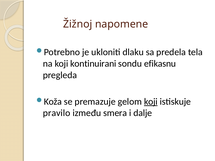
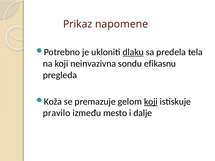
Žižnoj: Žižnoj -> Prikaz (78, 24)
dlaku underline: none -> present (133, 52)
kontinuirani: kontinuirani -> neinvazivna (93, 64)
smera: smera -> mesto (115, 113)
